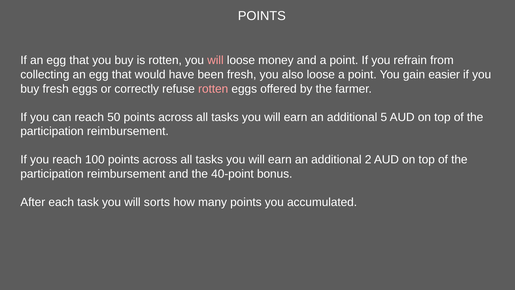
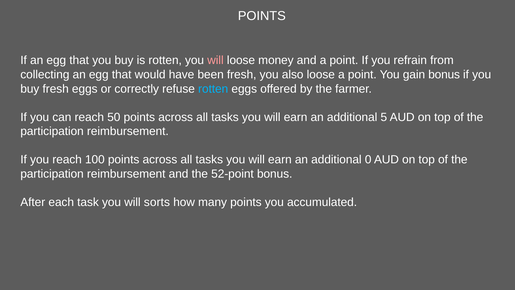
gain easier: easier -> bonus (444, 75)
rotten colour: pink -> light blue (213, 89)
2: 2 -> 0 (368, 159)
40-point: 40-point -> 52-point (232, 174)
